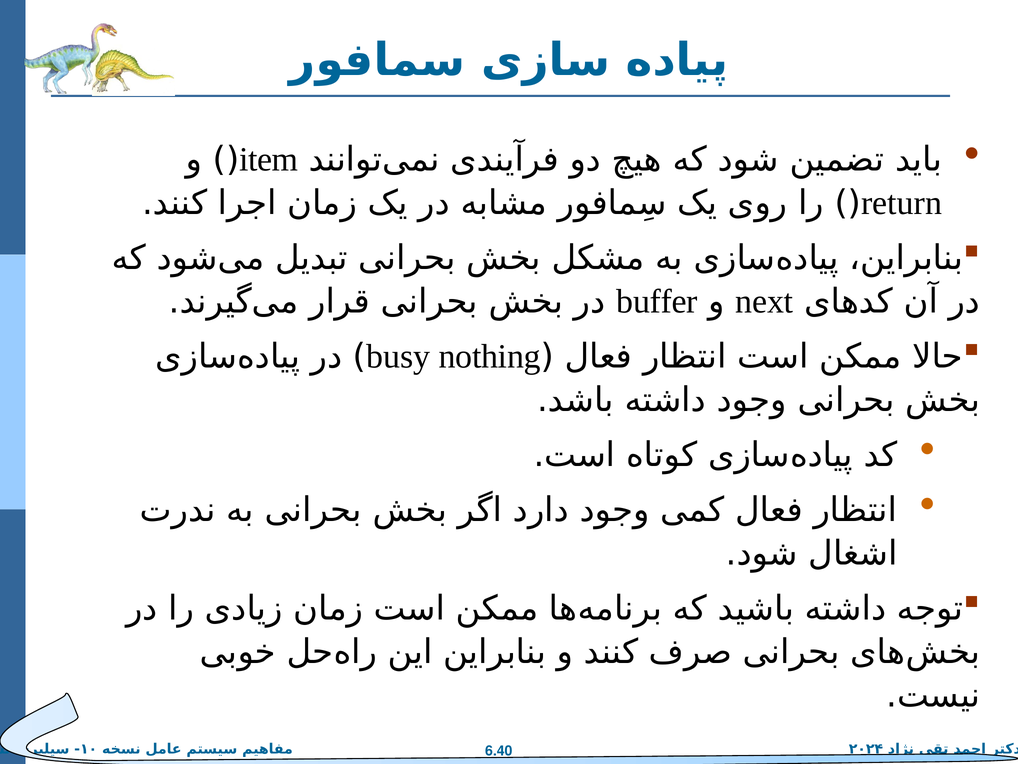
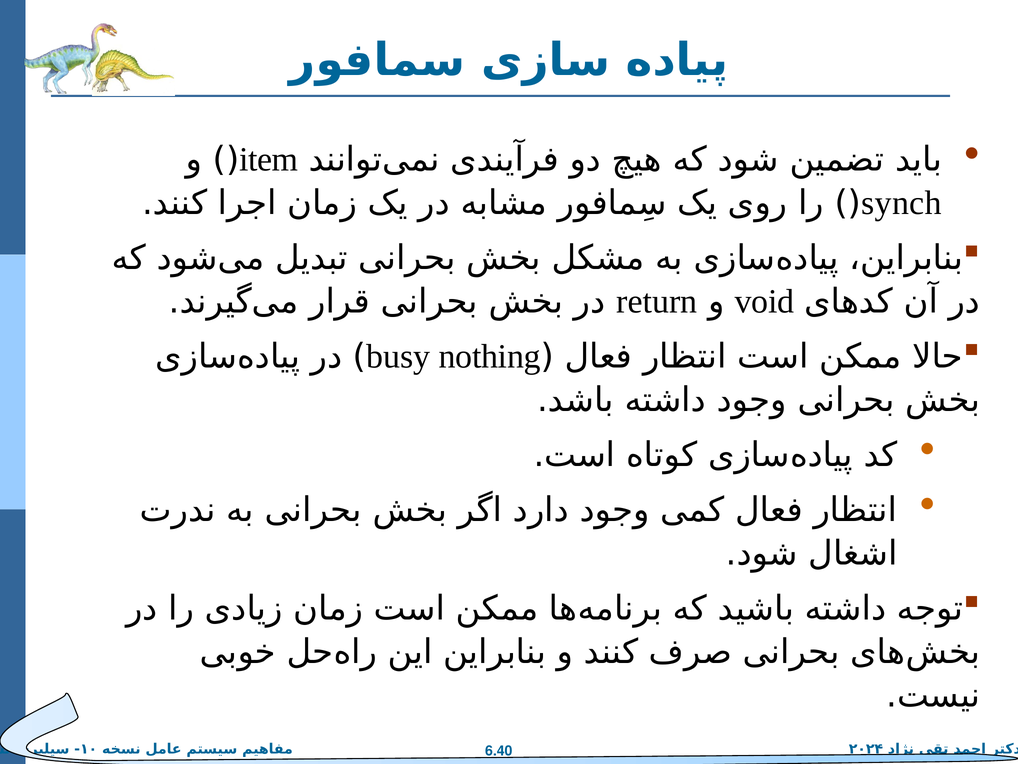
return: return -> synch (901, 203)
buffer: buffer -> return (657, 302)
next: next -> void (764, 302)
